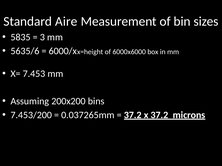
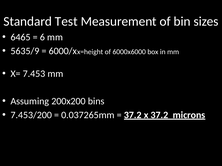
Aire: Aire -> Test (66, 21)
5835: 5835 -> 6465 (21, 37)
3: 3 -> 6 (42, 37)
5635/6: 5635/6 -> 5635/9 (25, 51)
